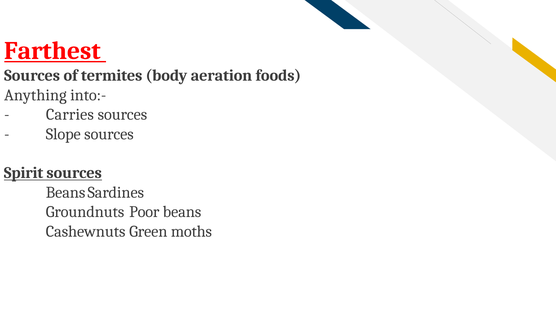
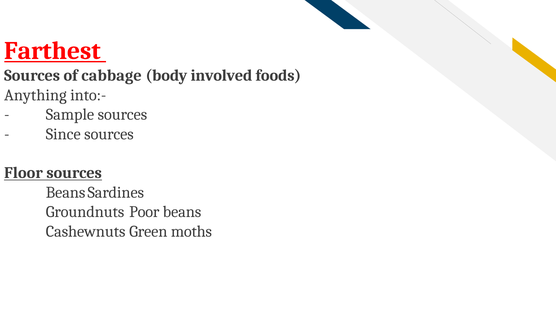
termites: termites -> cabbage (112, 75)
aeration: aeration -> involved (221, 75)
Carries: Carries -> Sample (70, 114)
Slope: Slope -> Since (63, 134)
Spirit: Spirit -> Floor (23, 173)
